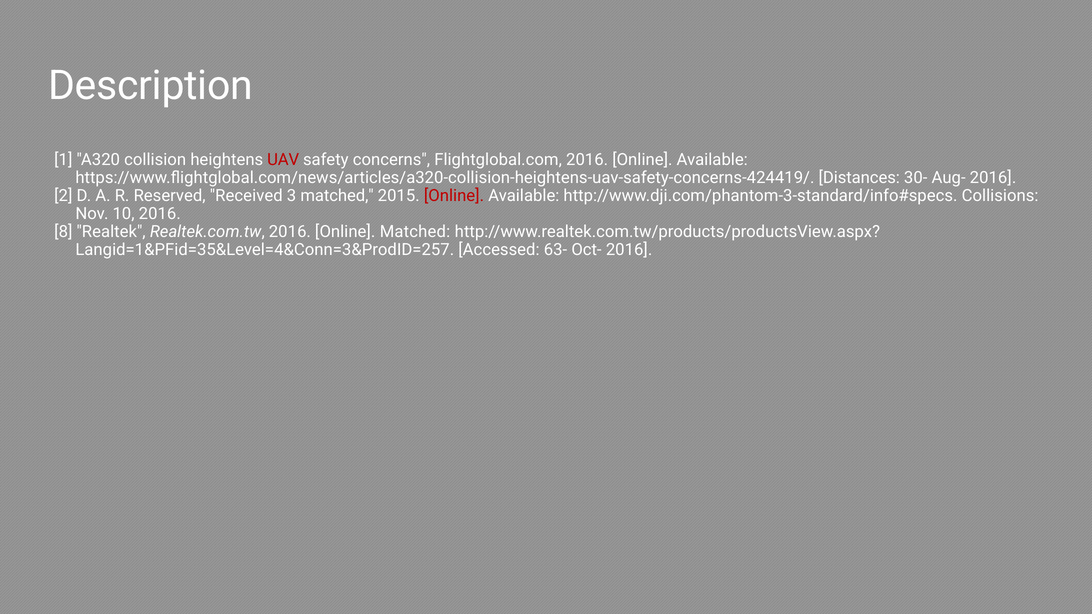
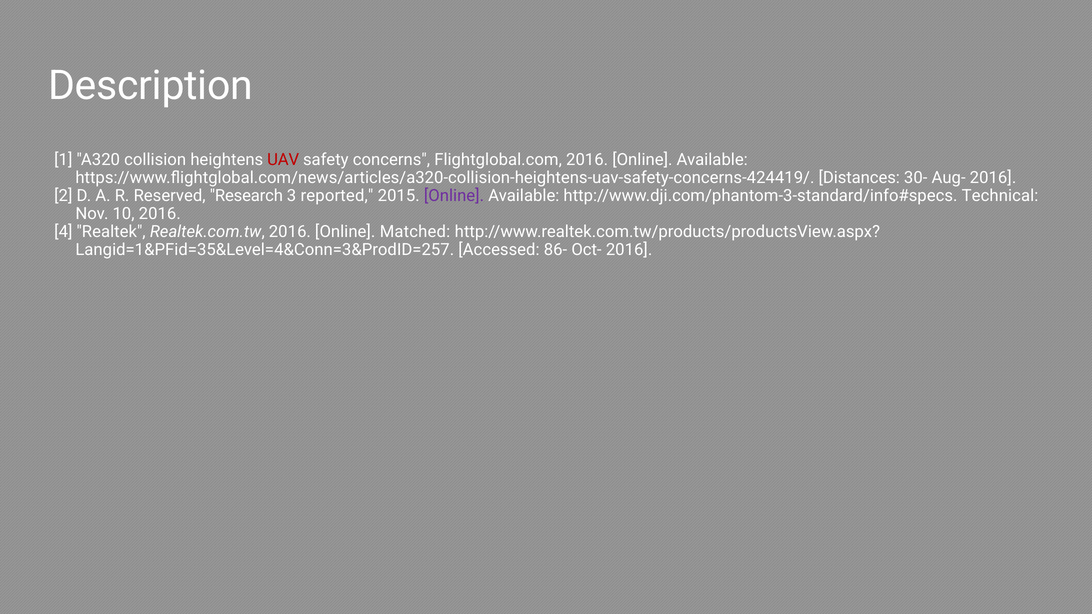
Received: Received -> Research (246, 196)
3 matched: matched -> reported (337, 196)
Online colour: red -> purple (454, 196)
Collisions: Collisions -> Technical (1000, 196)
8: 8 -> 4 (63, 232)
63-: 63- -> 86- (555, 250)
